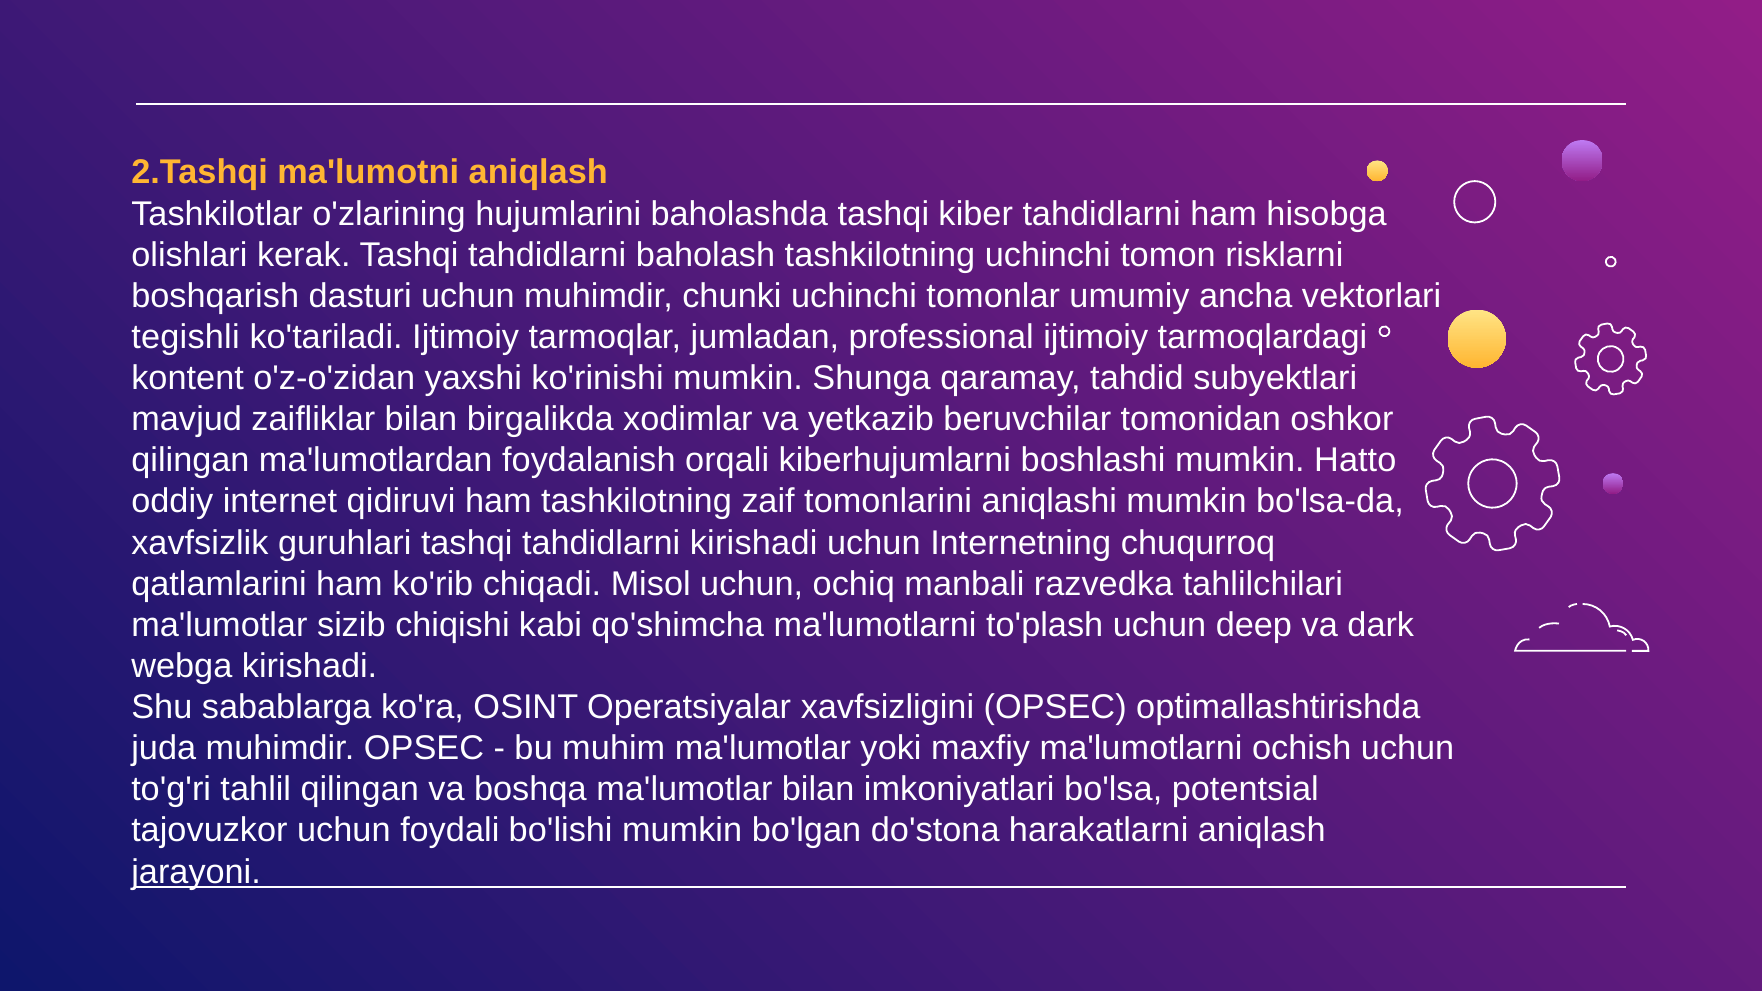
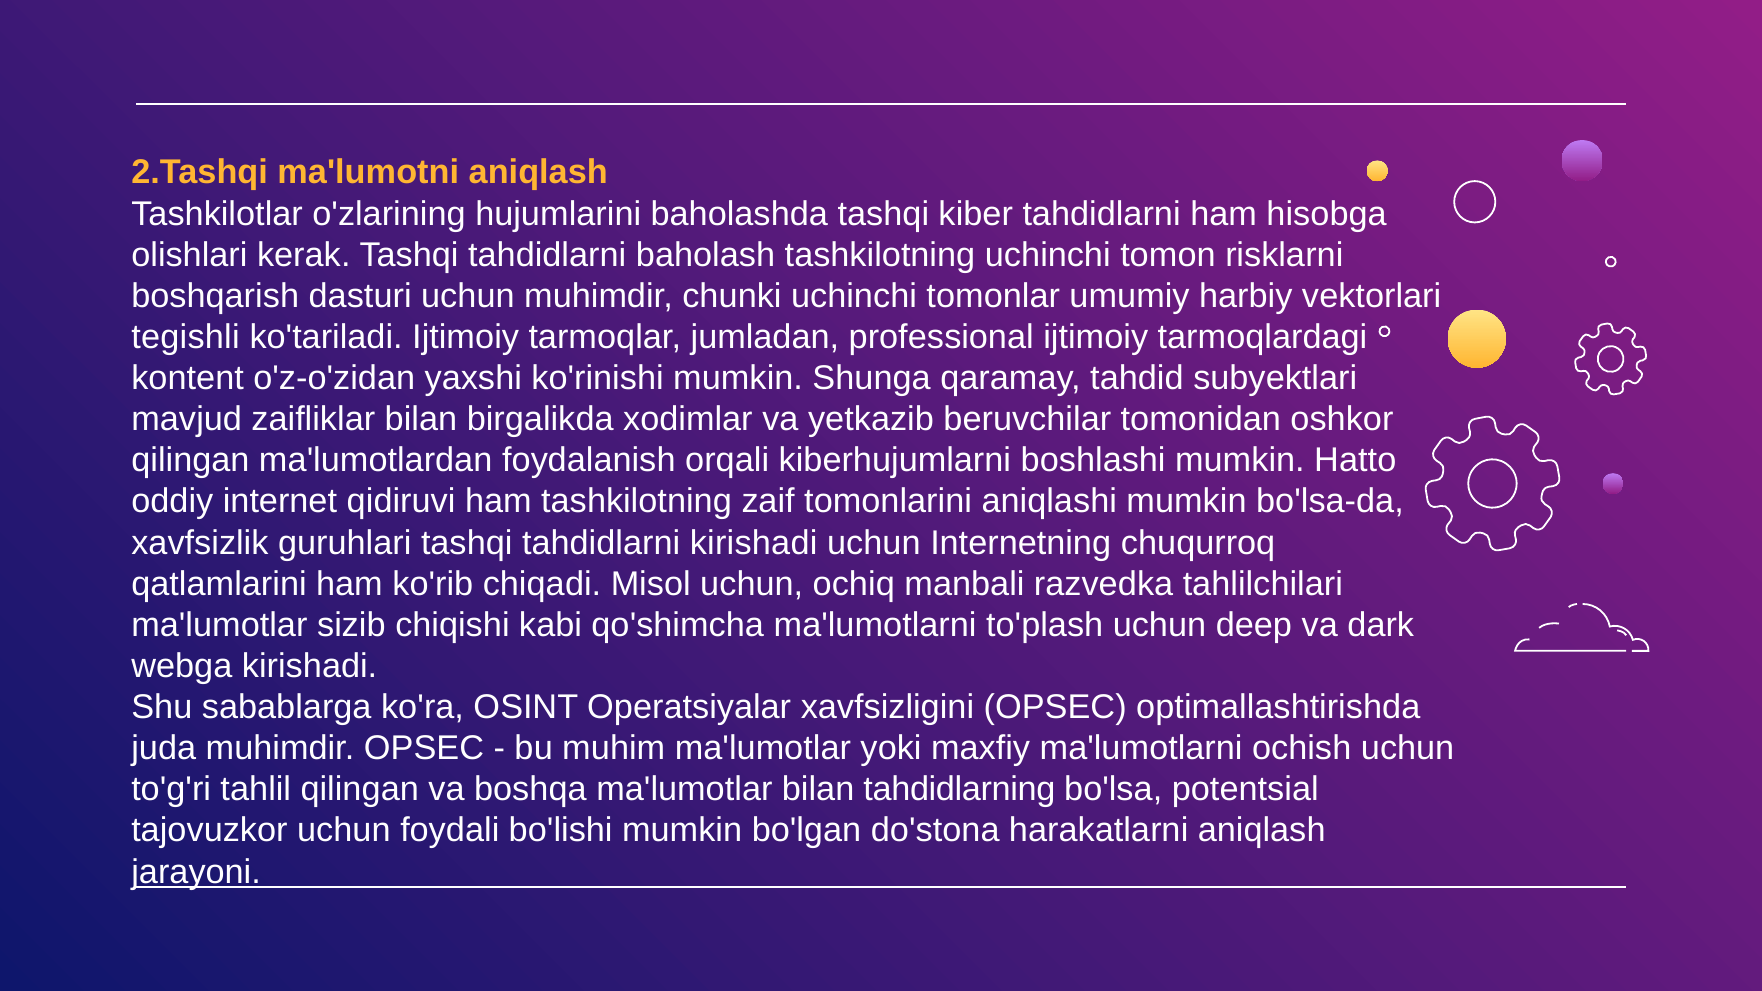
ancha: ancha -> harbiy (1246, 296)
imkoniyatlari: imkoniyatlari -> tahdidlarning (959, 790)
